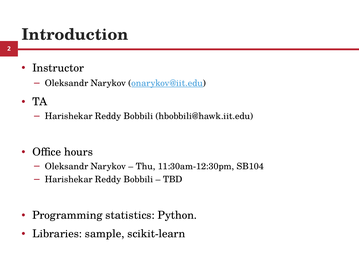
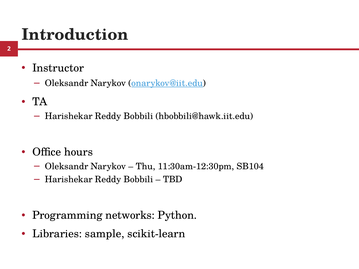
statistics: statistics -> networks (130, 216)
